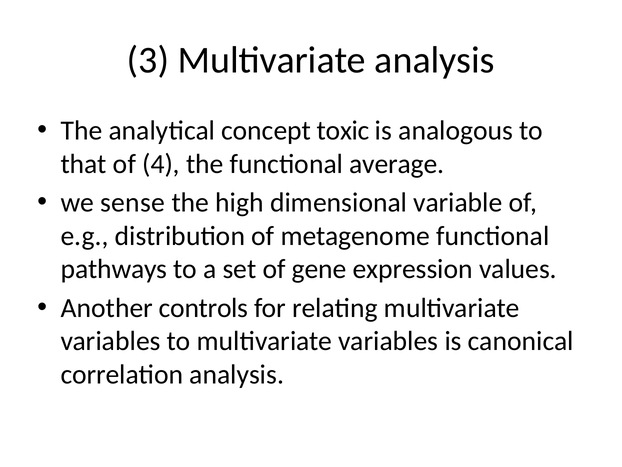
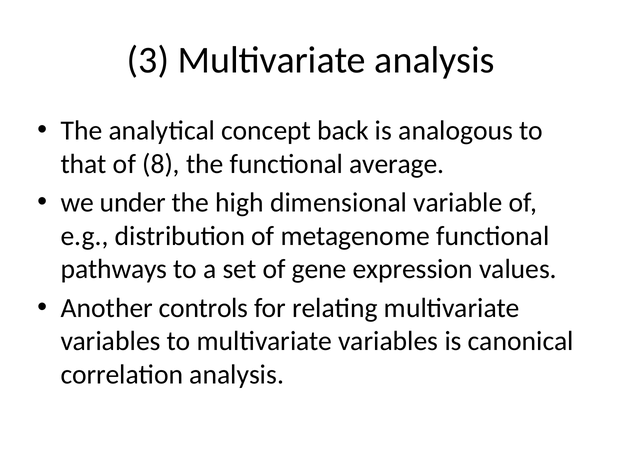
toxic: toxic -> back (343, 131)
4: 4 -> 8 (161, 164)
sense: sense -> under (133, 202)
